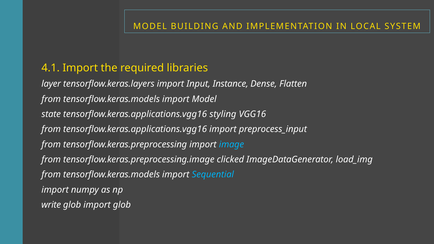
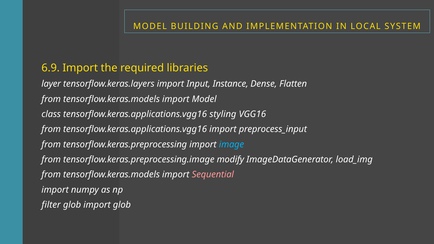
4.1: 4.1 -> 6.9 (51, 68)
state: state -> class (51, 114)
clicked: clicked -> modify (230, 160)
Sequential colour: light blue -> pink (213, 175)
write: write -> filter (51, 205)
